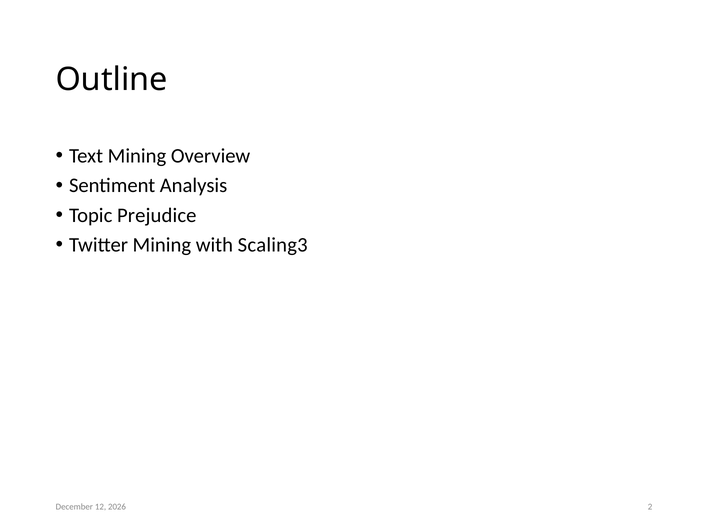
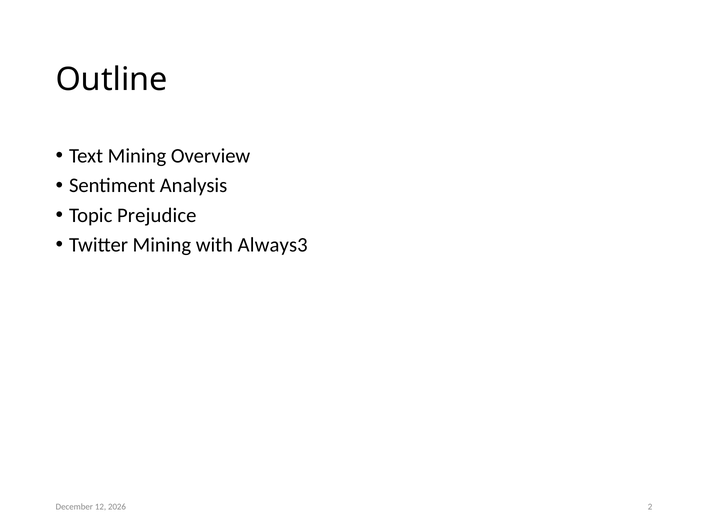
Scaling3: Scaling3 -> Always3 (273, 245)
